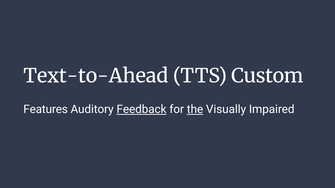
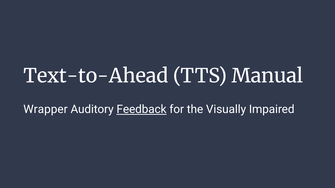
Custom: Custom -> Manual (267, 76)
Features: Features -> Wrapper (45, 110)
the underline: present -> none (195, 110)
